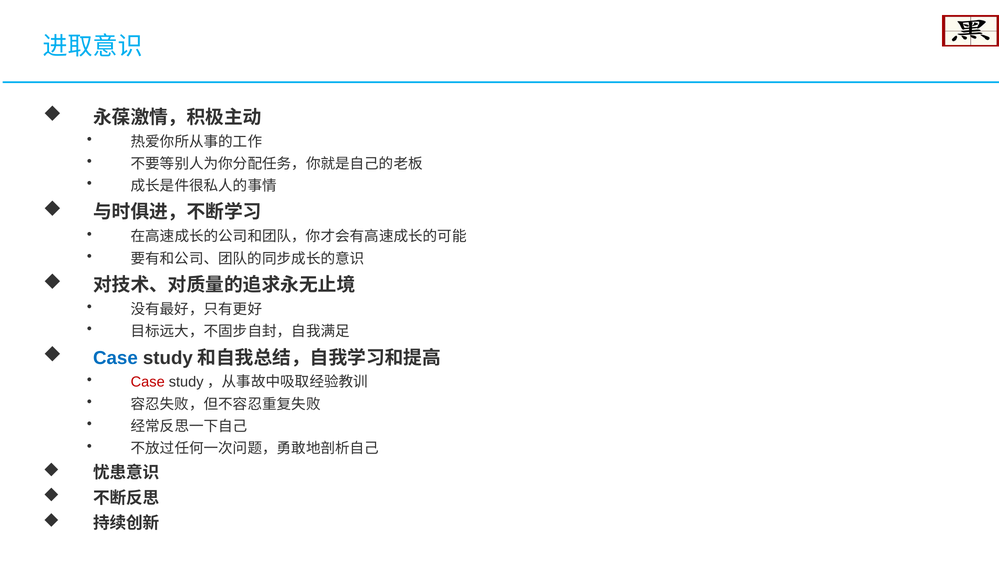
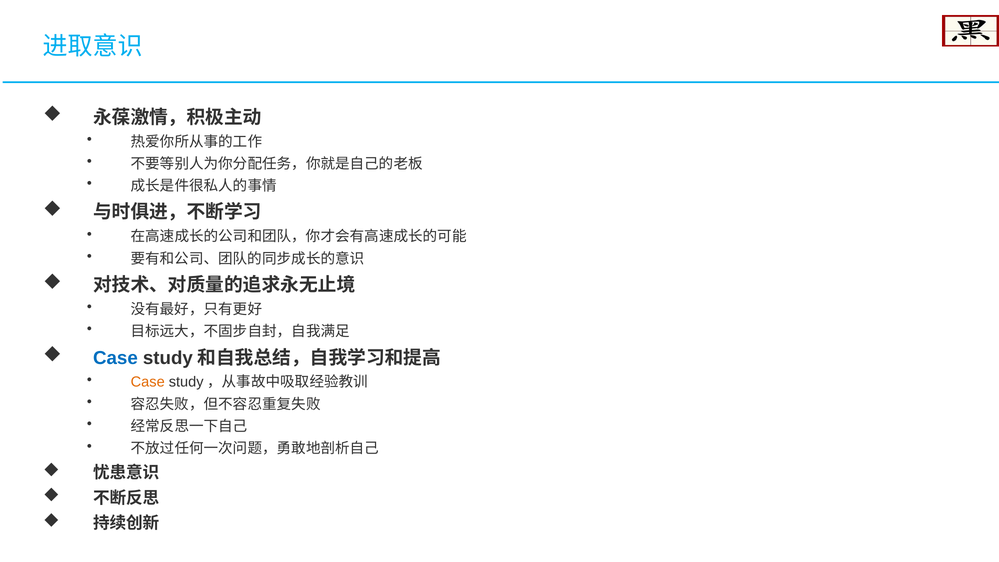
Case colour: red -> orange (148, 382)
